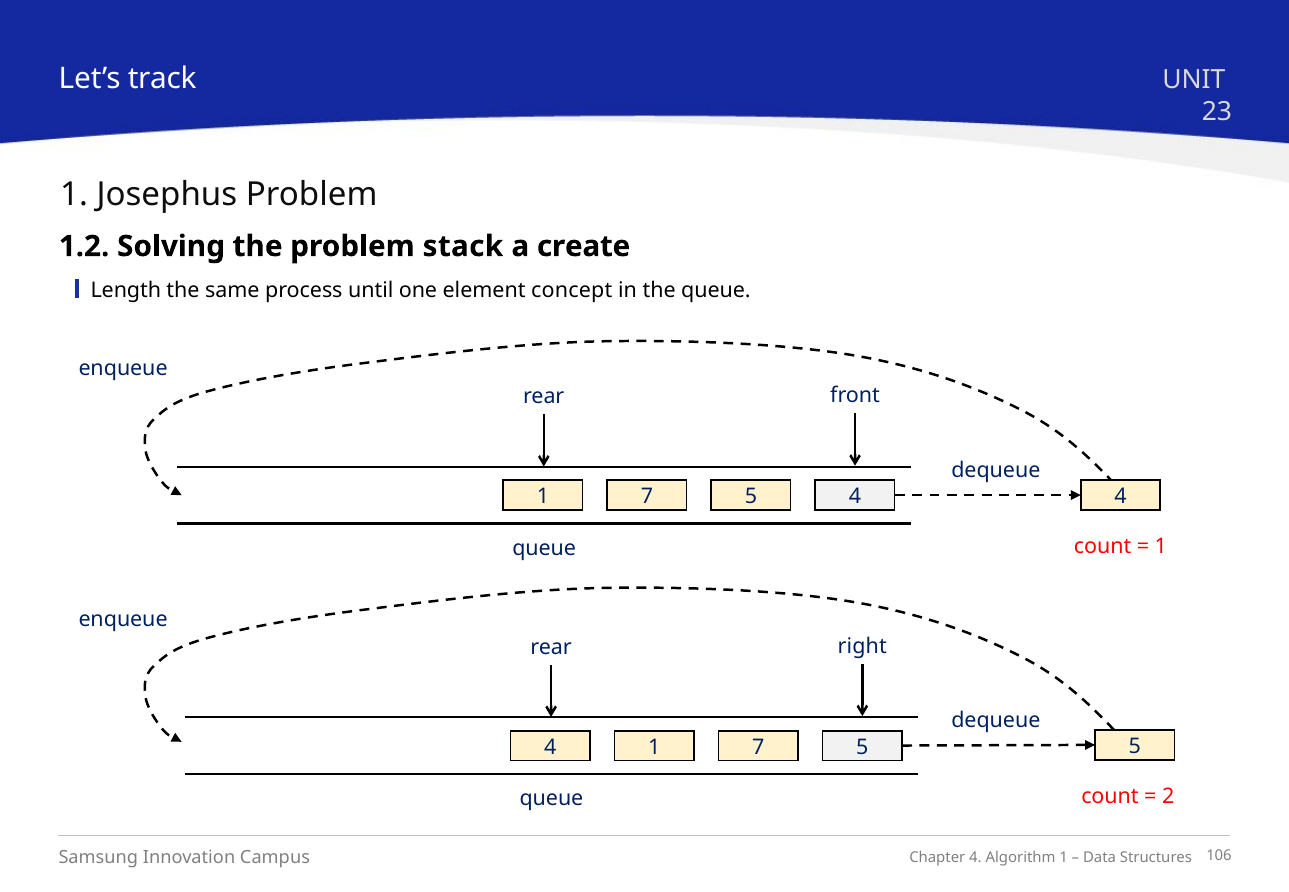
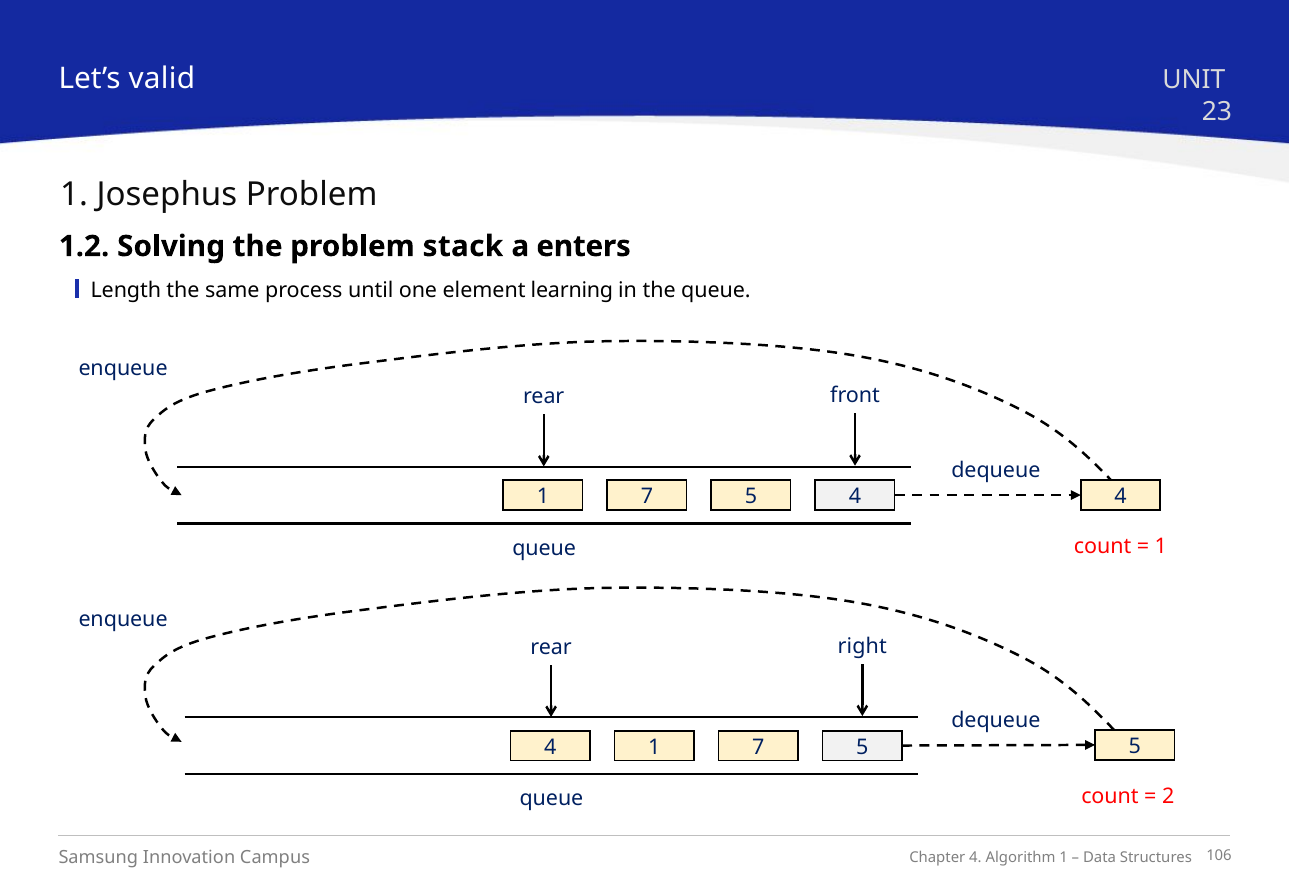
track: track -> valid (162, 78)
create: create -> enters (584, 246)
concept: concept -> learning (572, 290)
